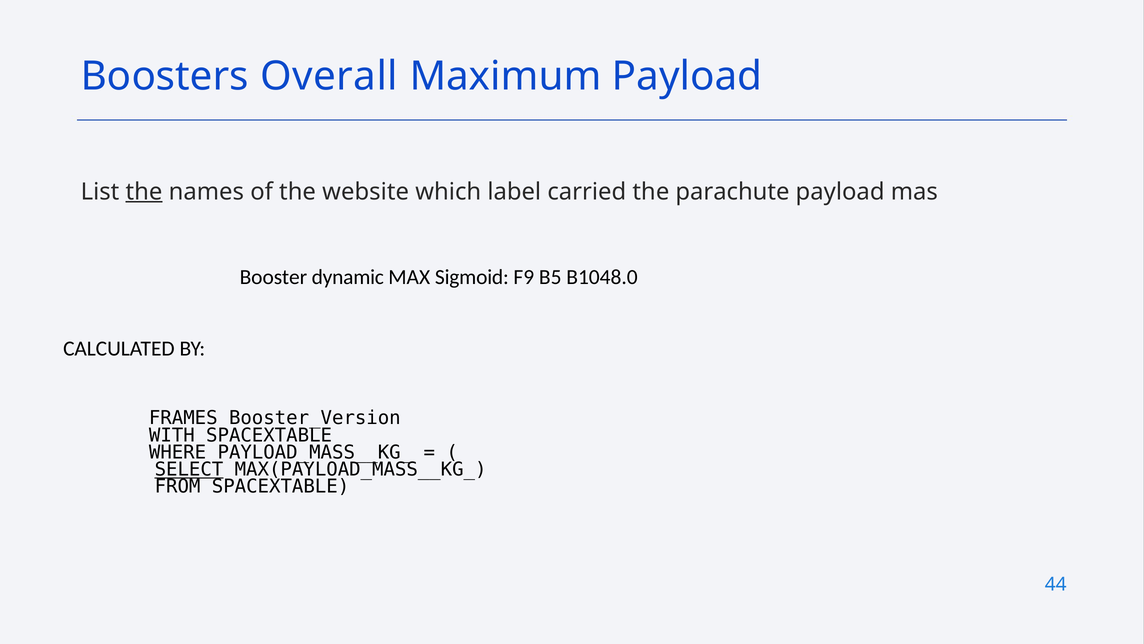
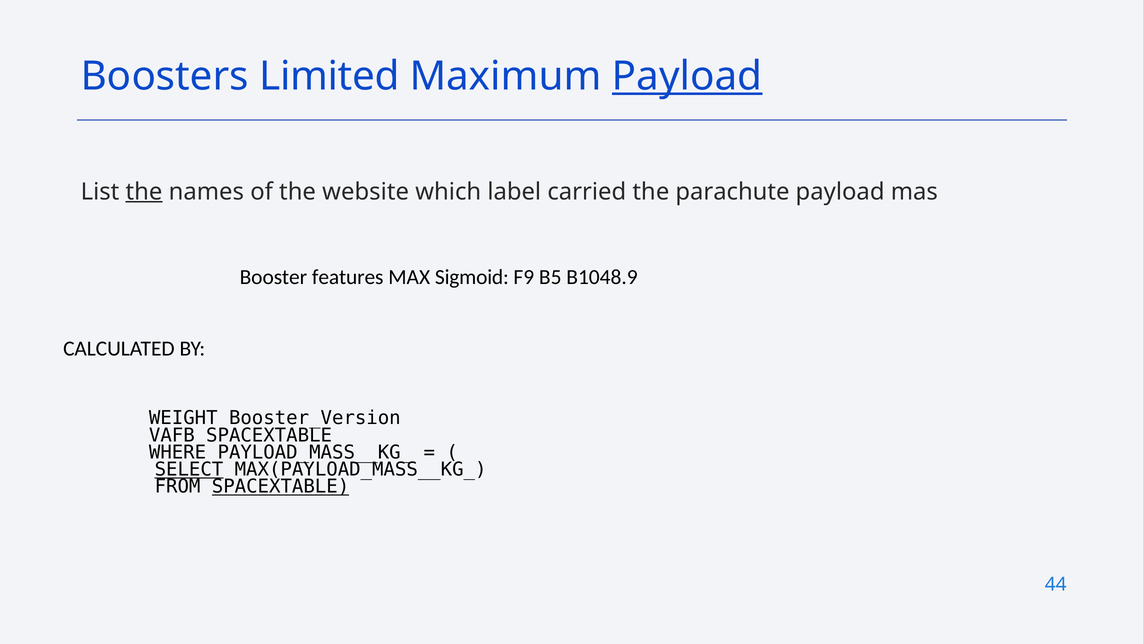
Overall: Overall -> Limited (329, 76)
Payload underline: none -> present (687, 76)
dynamic: dynamic -> features (348, 277)
B1048.0: B1048.0 -> B1048.9 (602, 277)
FRAMES: FRAMES -> WEIGHT (183, 418)
WITH: WITH -> VAFB (172, 435)
SPACEXTABLE underline: none -> present (281, 486)
